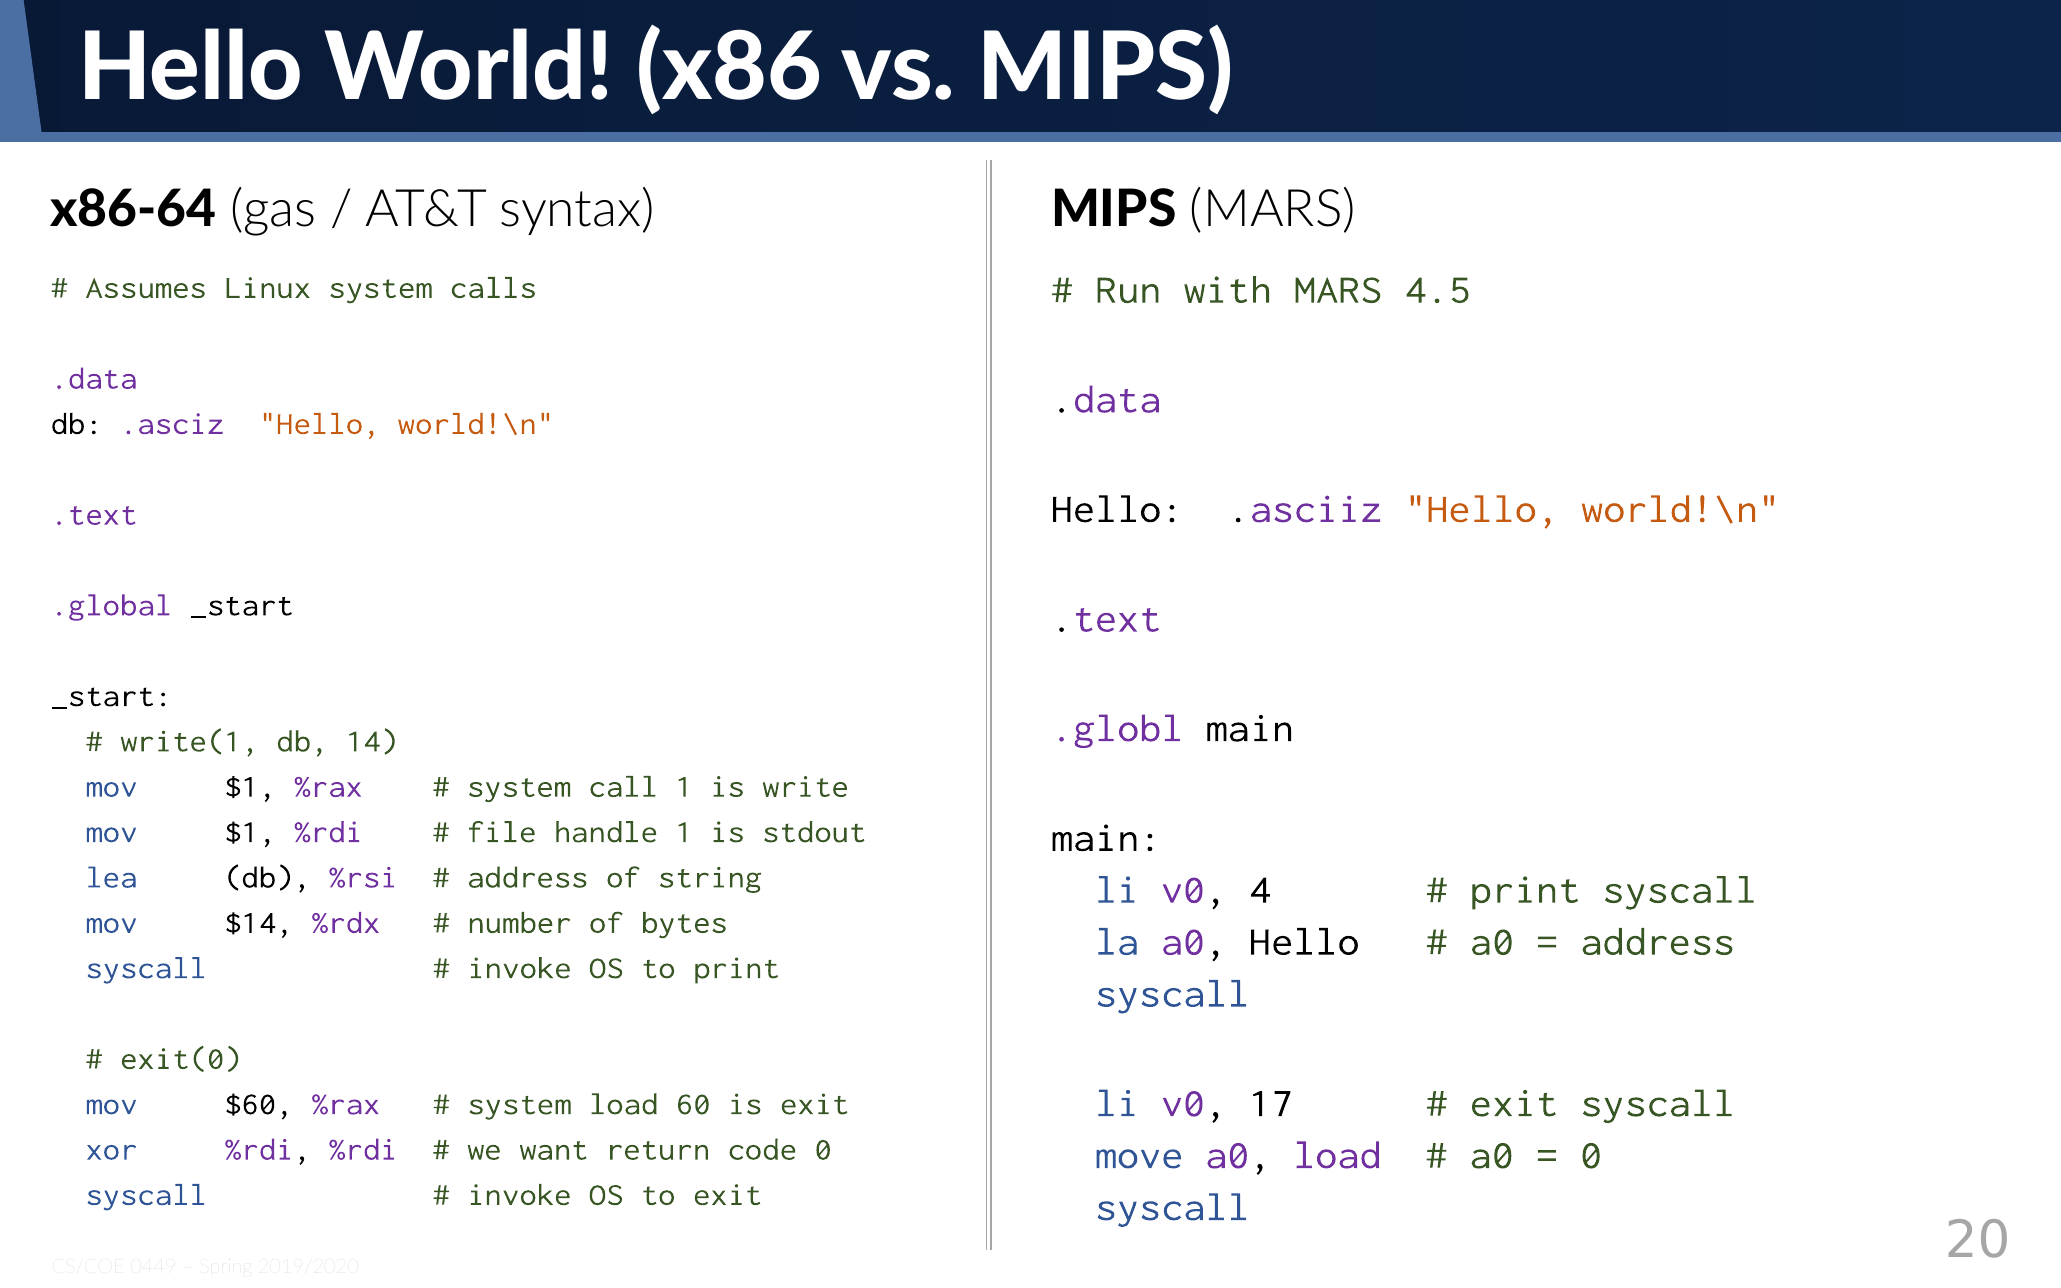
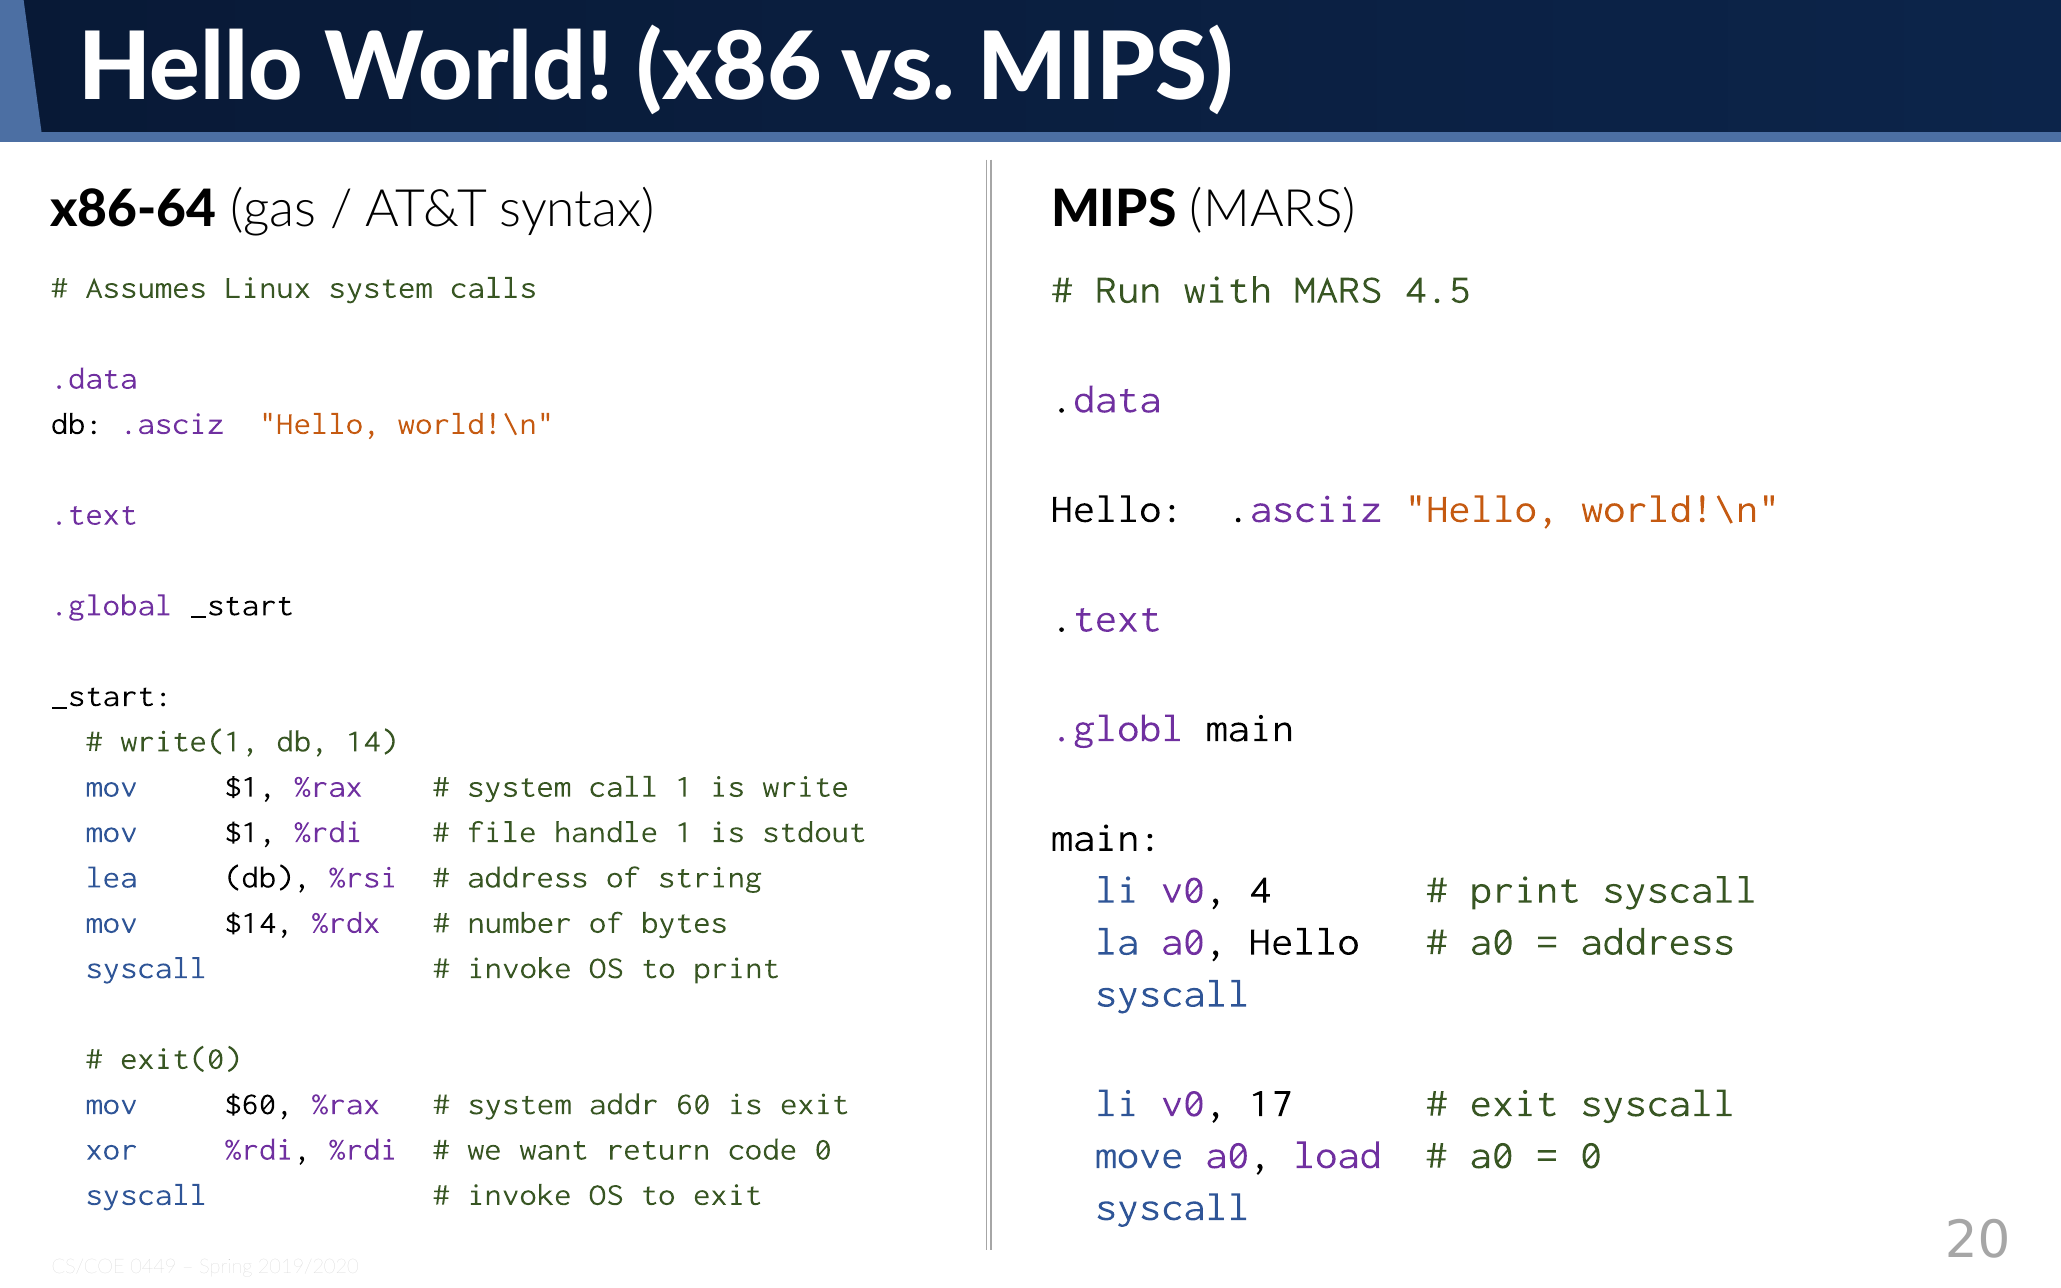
system load: load -> addr (624, 1104)
